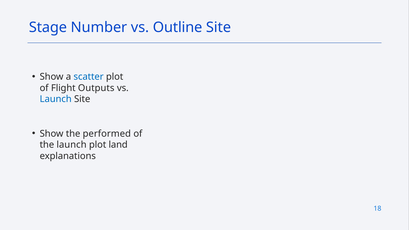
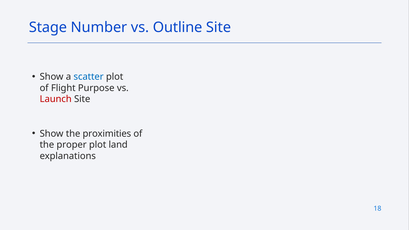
Outputs: Outputs -> Purpose (96, 88)
Launch colour: blue -> red (56, 99)
performed: performed -> proximities (107, 134)
the launch: launch -> proper (72, 145)
